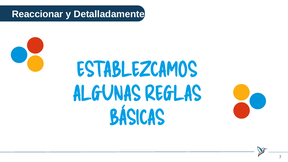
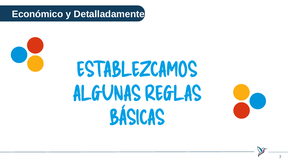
Reaccionar: Reaccionar -> Económico (38, 14)
